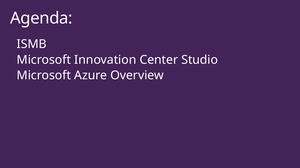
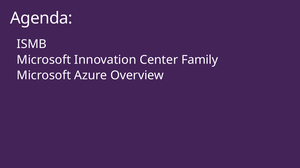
Studio: Studio -> Family (200, 60)
